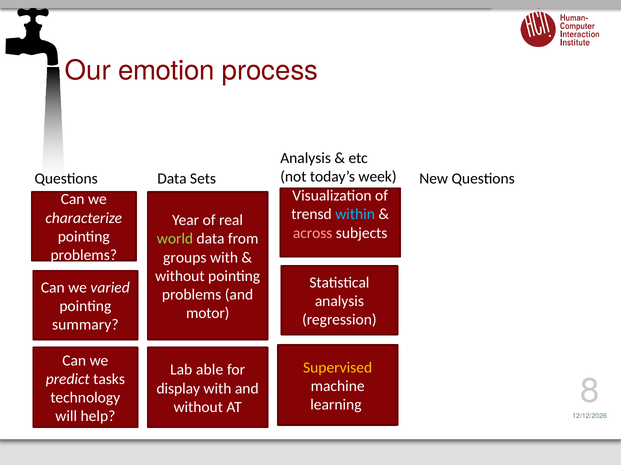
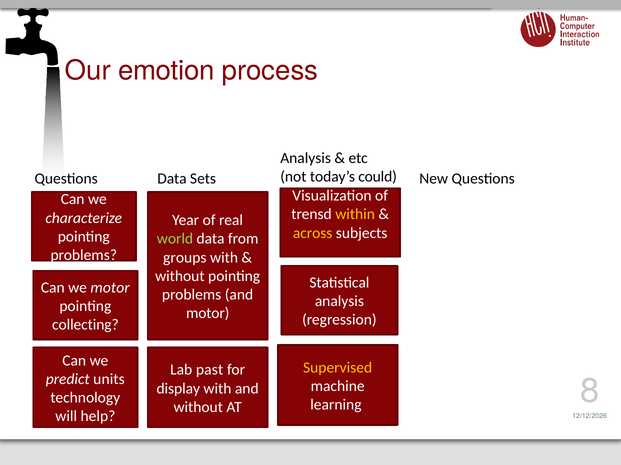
week: week -> could (378, 177)
within colour: light blue -> yellow (355, 215)
across colour: pink -> yellow (313, 233)
we varied: varied -> motor (110, 288)
summary: summary -> collecting (85, 325)
able: able -> past (210, 370)
tasks: tasks -> units (109, 380)
